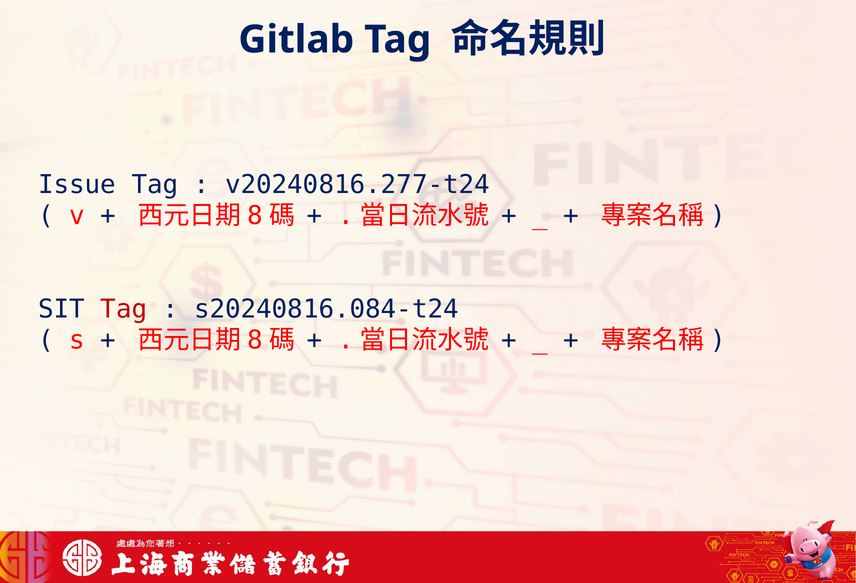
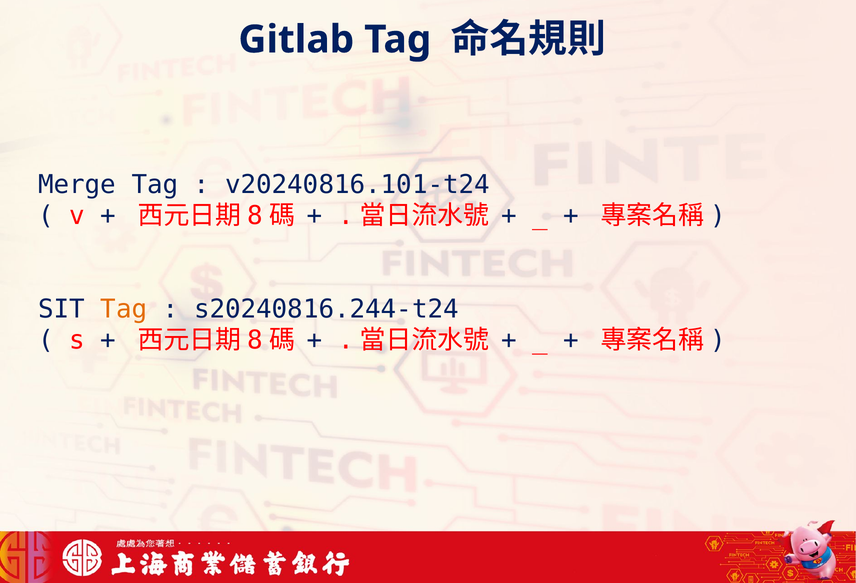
Issue: Issue -> Merge (77, 185)
v20240816.277-t24: v20240816.277-t24 -> v20240816.101-t24 (358, 185)
Tag colour: red -> orange (124, 309)
s20240816.084-t24: s20240816.084-t24 -> s20240816.244-t24 (326, 309)
